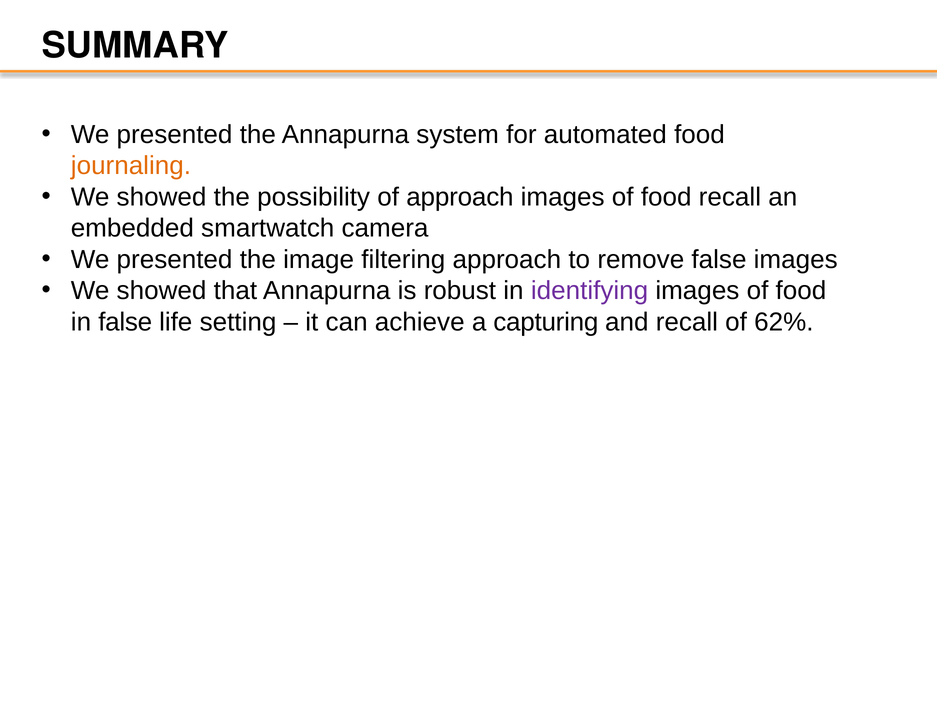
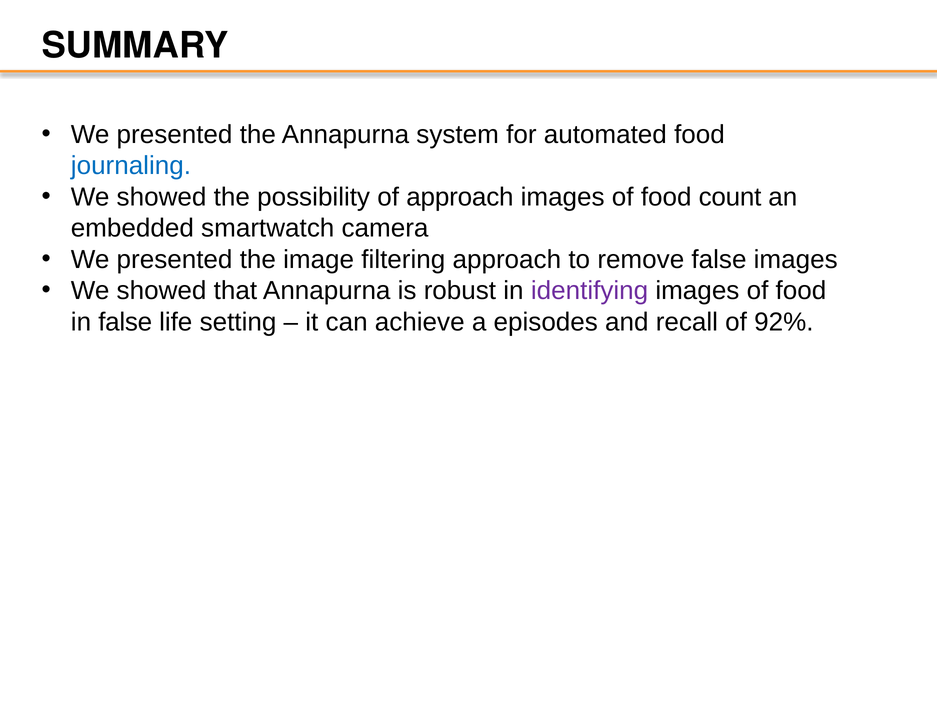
journaling colour: orange -> blue (131, 166)
food recall: recall -> count (730, 197)
capturing: capturing -> episodes (546, 322)
62%: 62% -> 92% (784, 322)
